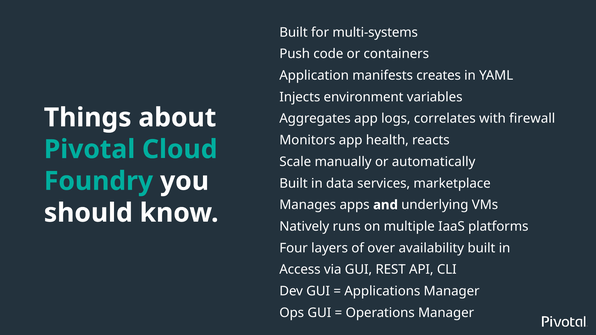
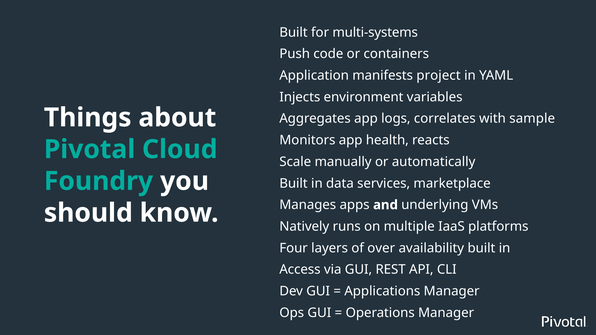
creates: creates -> project (439, 76)
firewall: firewall -> sample (532, 119)
